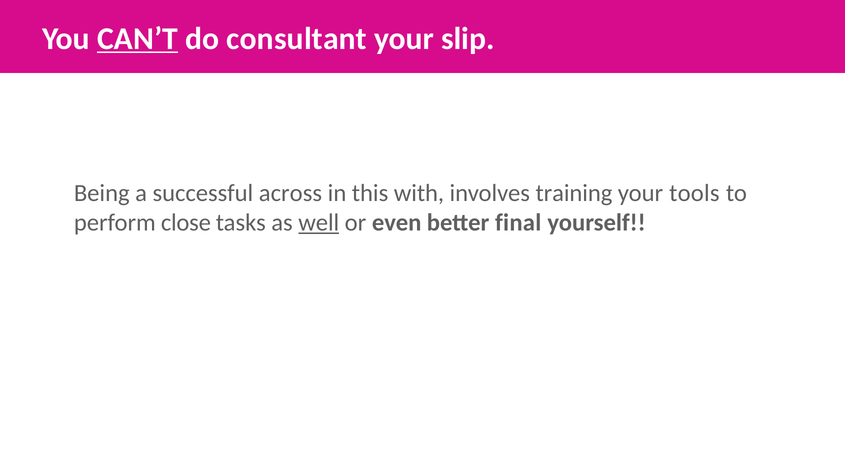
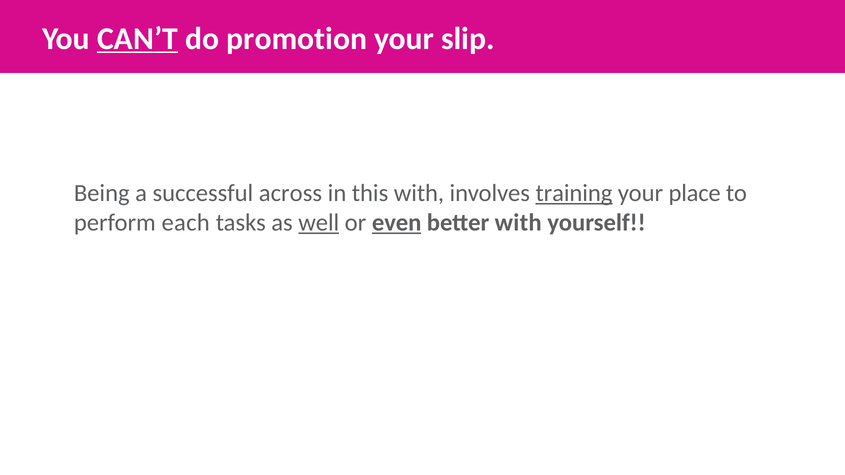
consultant: consultant -> promotion (297, 39)
training underline: none -> present (574, 193)
tools: tools -> place (695, 193)
close: close -> each (186, 223)
even underline: none -> present (397, 223)
better final: final -> with (518, 223)
